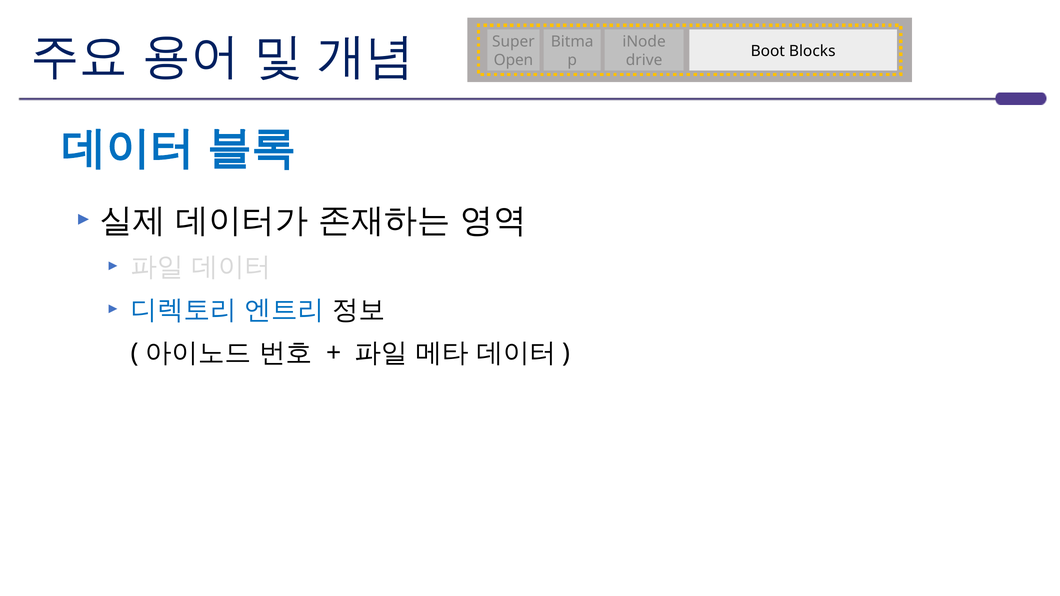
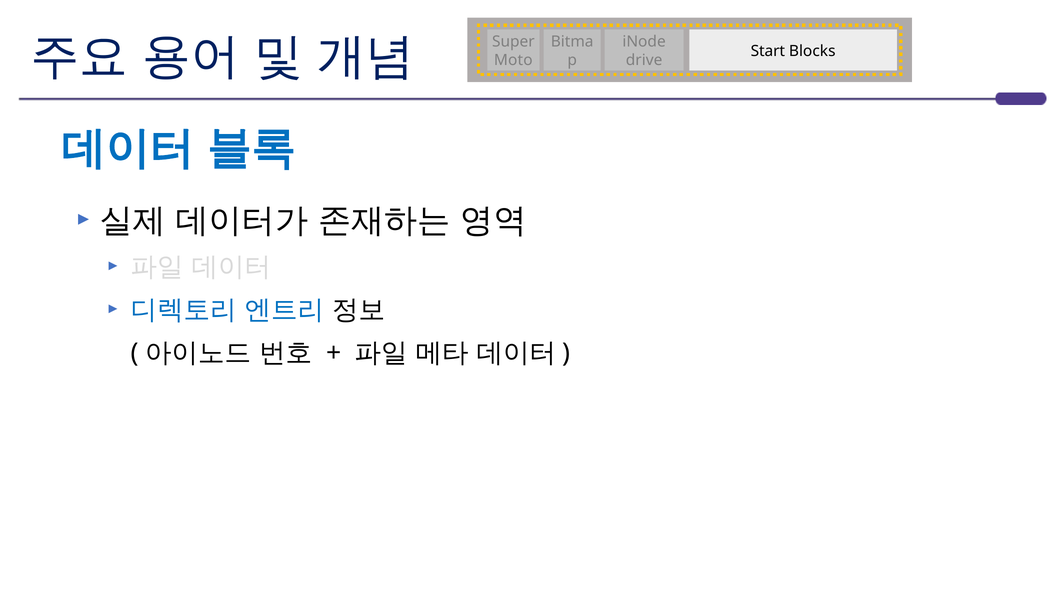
Boot: Boot -> Start (768, 51)
Open: Open -> Moto (513, 60)
